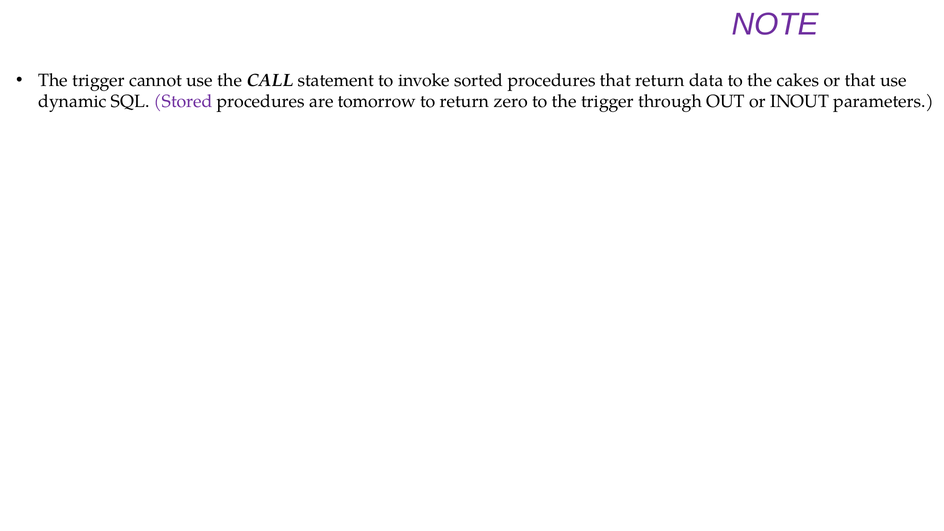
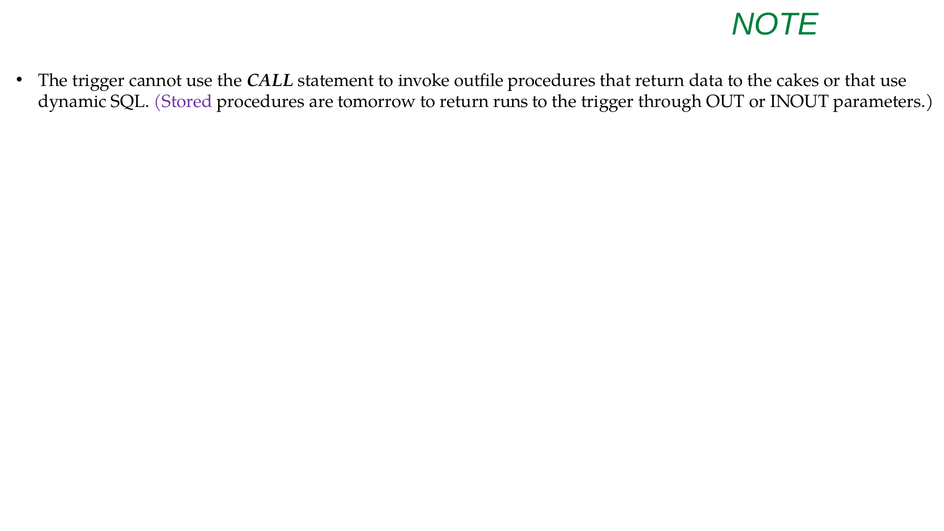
NOTE colour: purple -> green (775, 25)
sorted: sorted -> outfile (479, 80)
zero: zero -> runs (511, 101)
